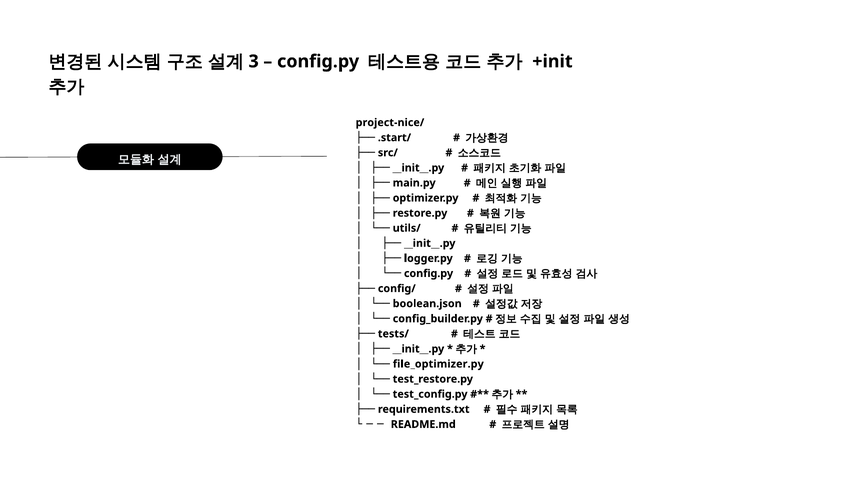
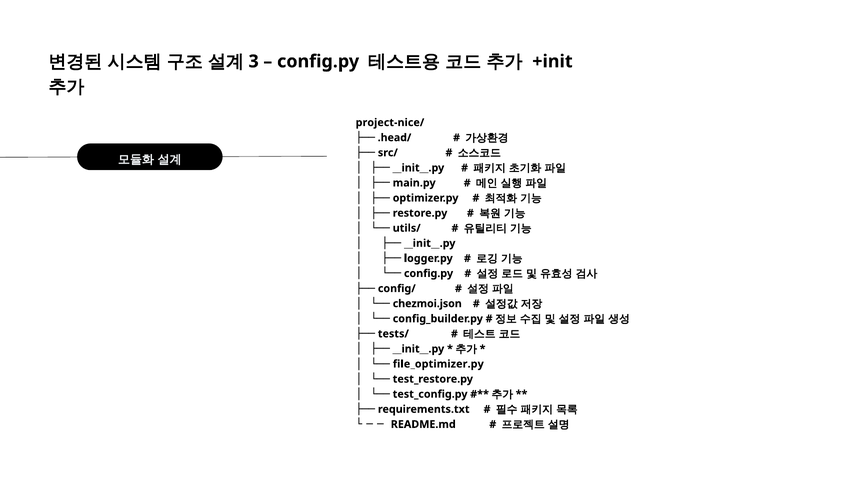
.start/: .start/ -> .head/ (394, 138)
boolean.json: boolean.json -> chezmoi.json (427, 304)
